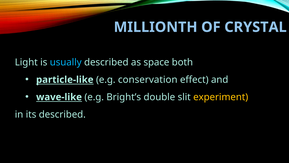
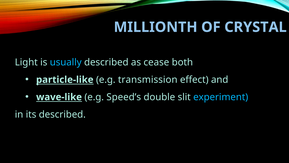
space: space -> cease (156, 62)
conservation: conservation -> transmission (148, 79)
Bright’s: Bright’s -> Speed’s (124, 97)
experiment colour: yellow -> light blue (221, 97)
